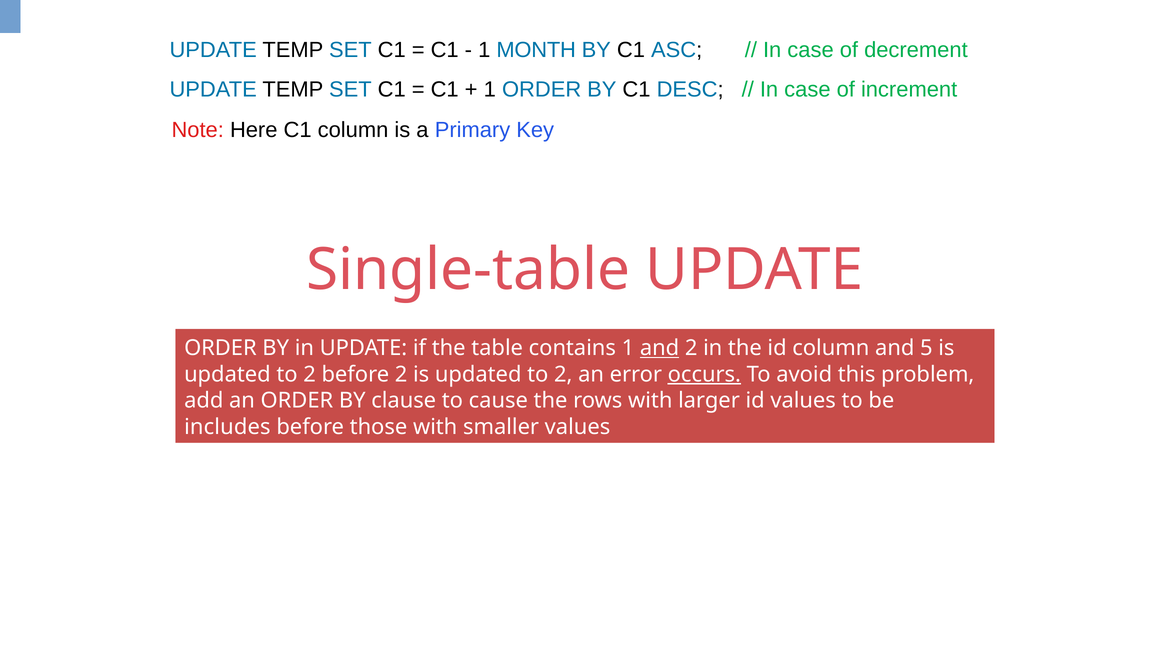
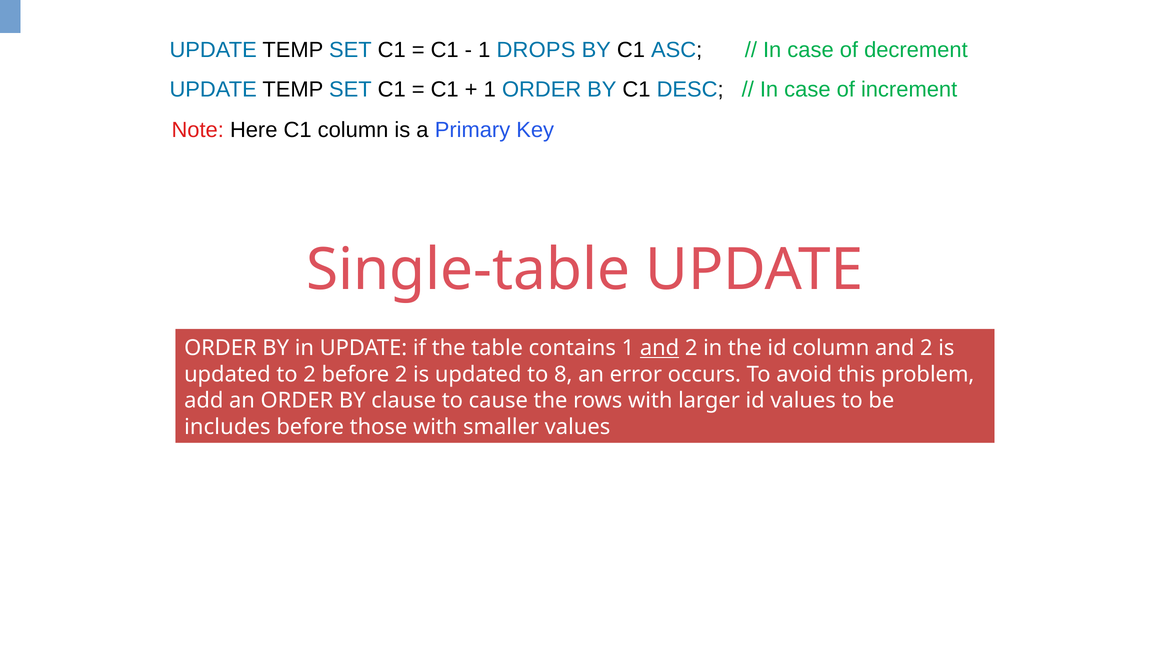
MONTH: MONTH -> DROPS (536, 50)
column and 5: 5 -> 2 (926, 348)
2: 2 -> 8 (563, 374)
occurs underline: present -> none (704, 374)
